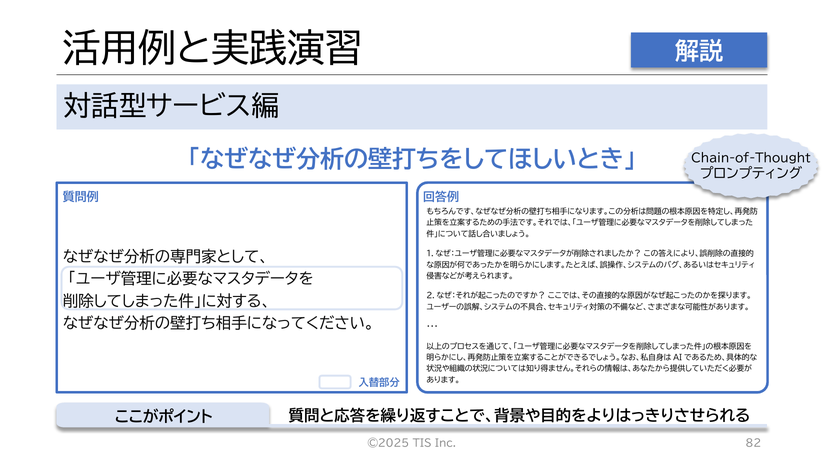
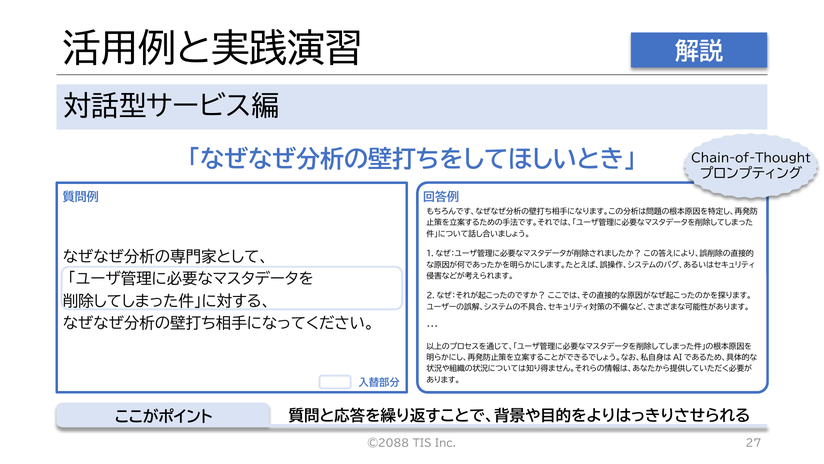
©2025: ©2025 -> ©2088 (388, 443)
82: 82 -> 27 (753, 443)
